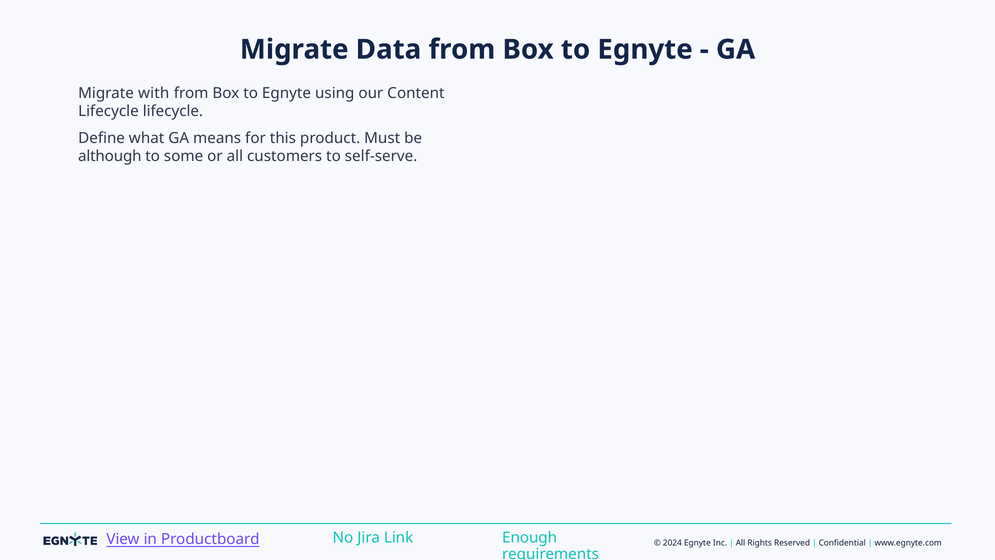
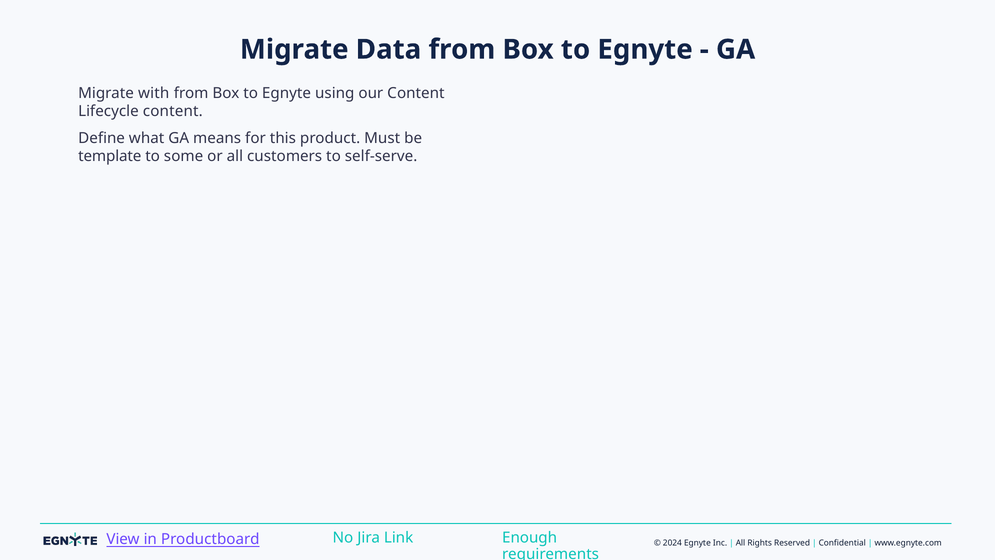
Lifecycle lifecycle: lifecycle -> content (173, 111)
although: although -> template (110, 156)
